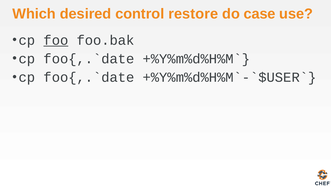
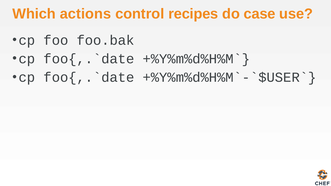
desired: desired -> actions (86, 14)
restore: restore -> recipes (193, 14)
foo underline: present -> none (56, 40)
